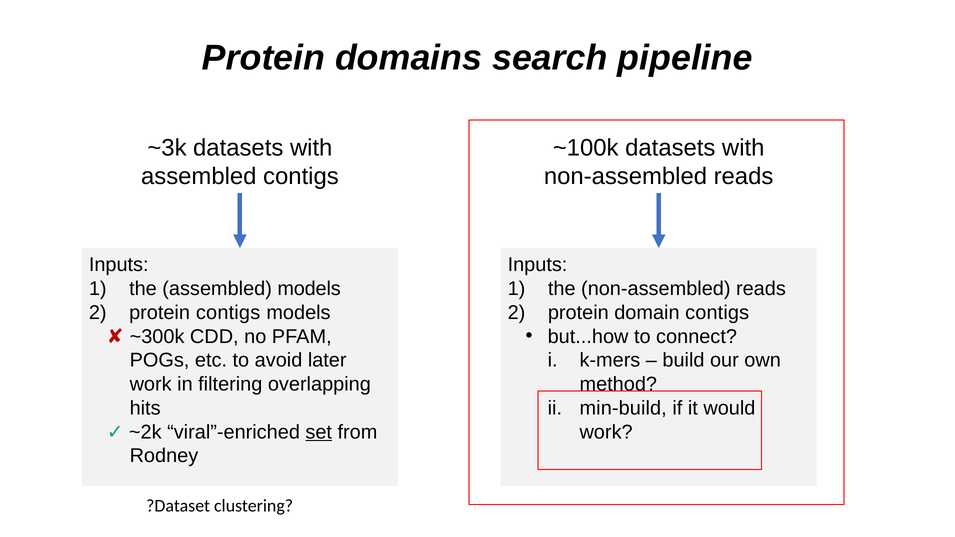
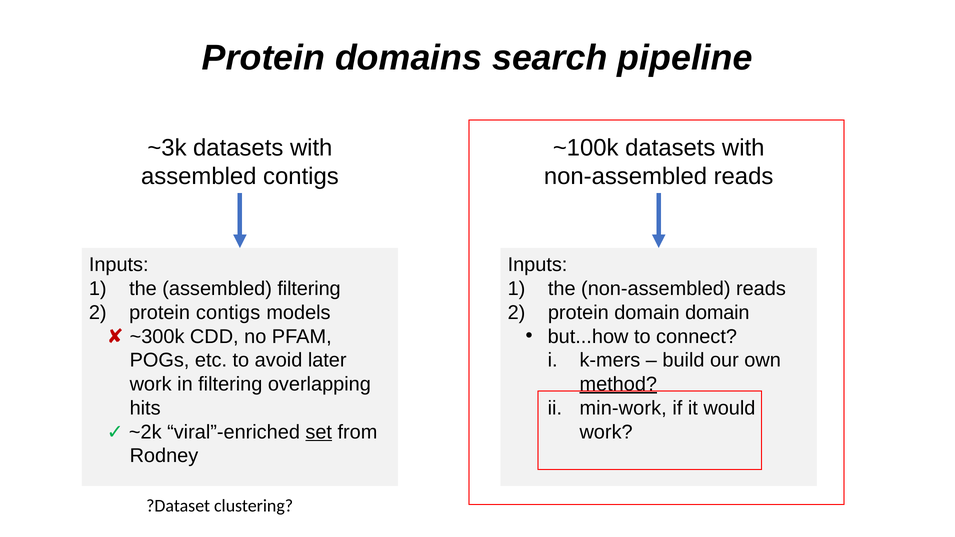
assembled models: models -> filtering (309, 289)
domain contigs: contigs -> domain (717, 313)
method underline: none -> present (618, 384)
min-build: min-build -> min-work (623, 408)
